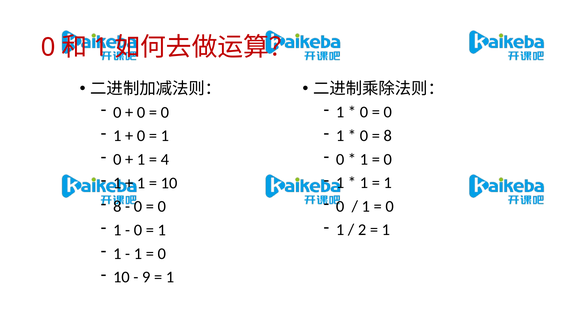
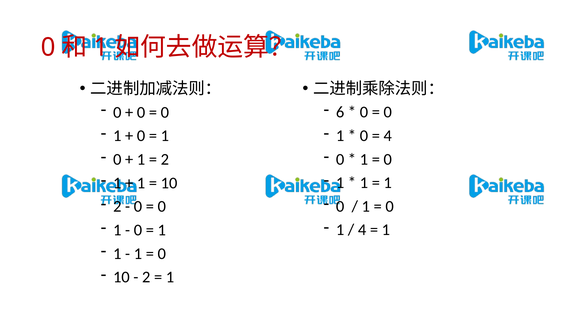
1: 1 -> 6 (340, 112)
8: 8 -> 4 (388, 136)
4: 4 -> 2 (165, 159)
8: 8 -> 2 (117, 207)
2: 2 -> 4 (362, 230)
9: 9 -> 2 (146, 277)
